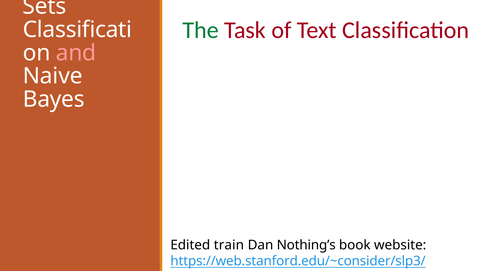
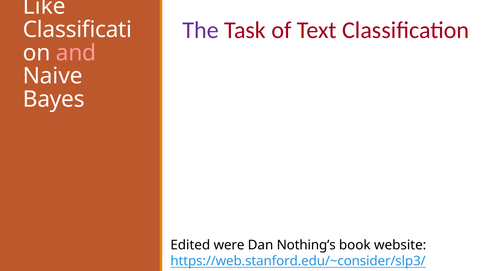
Sets: Sets -> Like (44, 6)
The colour: green -> purple (201, 30)
train: train -> were (229, 245)
